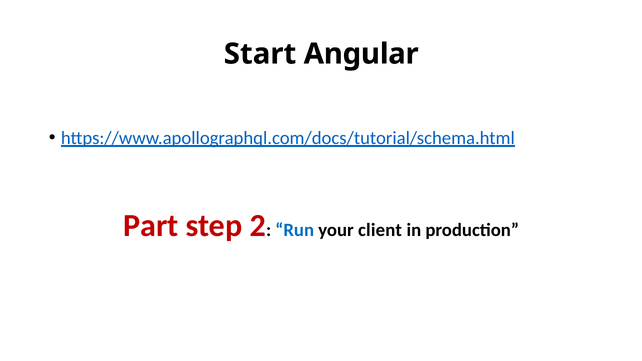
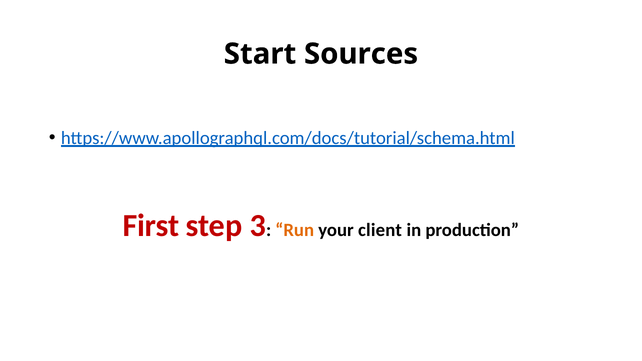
Angular: Angular -> Sources (361, 54)
Part: Part -> First (151, 226)
2: 2 -> 3 (258, 226)
Run colour: blue -> orange (295, 230)
